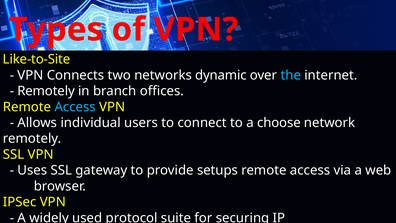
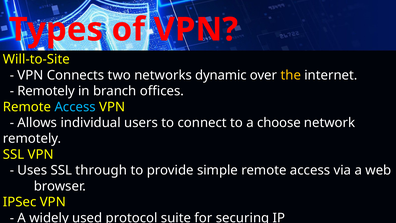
Like-to-Site: Like-to-Site -> Will-to-Site (36, 59)
the colour: light blue -> yellow (291, 75)
gateway: gateway -> through (101, 170)
setups: setups -> simple (217, 170)
